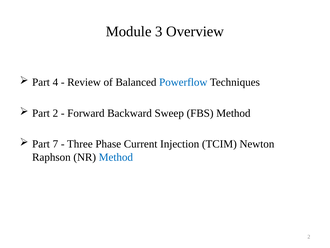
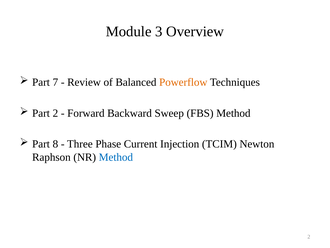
4: 4 -> 7 (55, 82)
Powerflow colour: blue -> orange (183, 82)
7: 7 -> 8 (55, 144)
